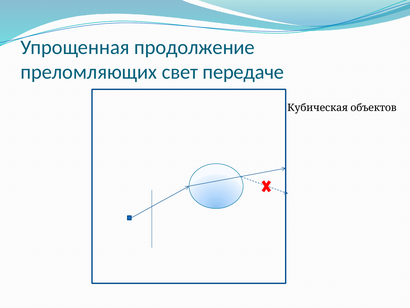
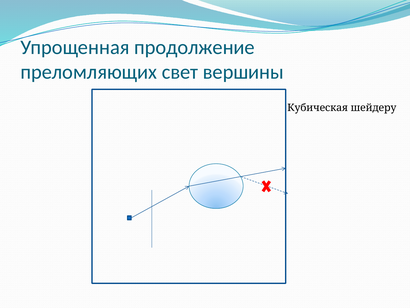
передаче: передаче -> вершины (243, 72)
объектов: объектов -> шейдеру (373, 108)
